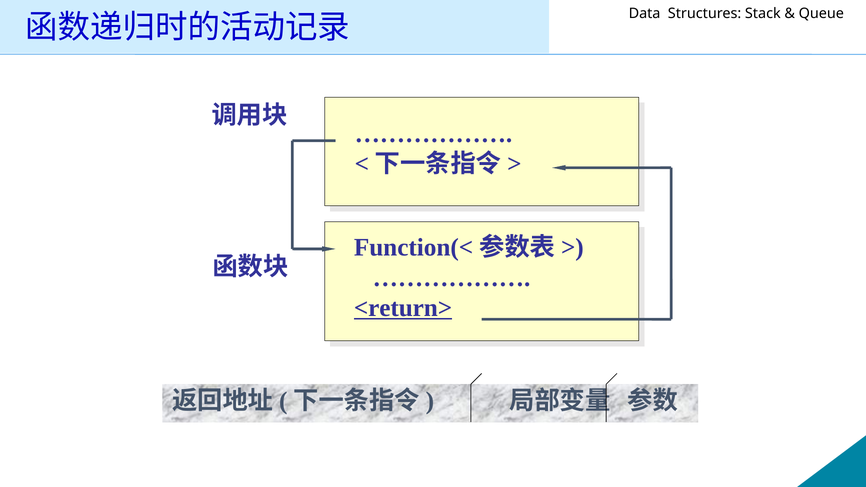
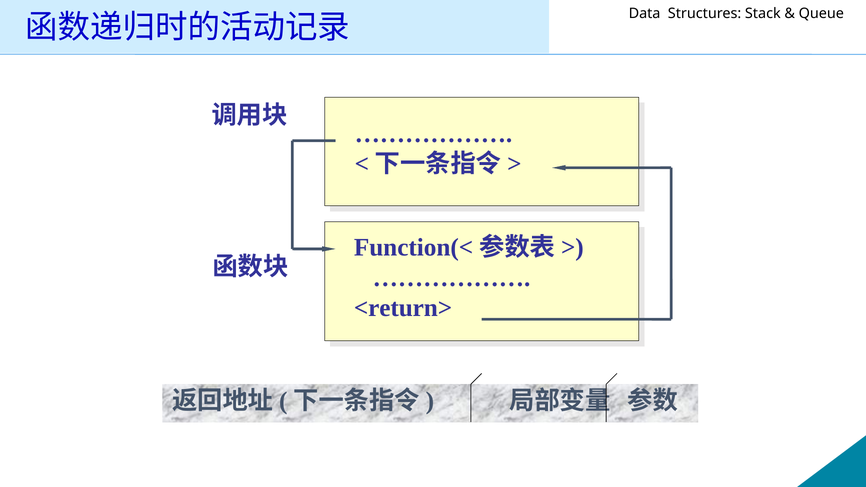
<return> underline: present -> none (403, 308)
